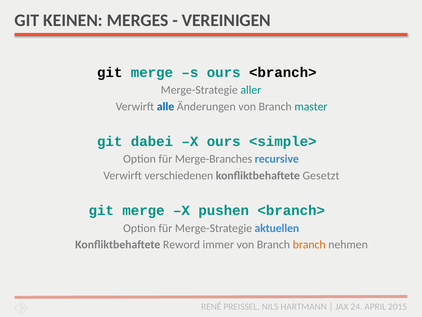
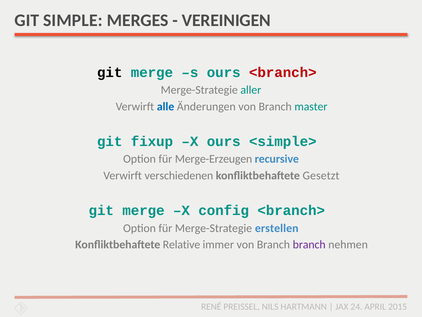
KEINEN: KEINEN -> SIMPLE (73, 20)
<branch> colour: black -> red (283, 72)
dabei: dabei -> fixup (152, 141)
Merge-Branches: Merge-Branches -> Merge-Erzeugen (214, 159)
pushen: pushen -> config (224, 210)
aktuellen: aktuellen -> erstellen (277, 228)
Reword: Reword -> Relative (182, 244)
branch colour: orange -> purple (309, 244)
